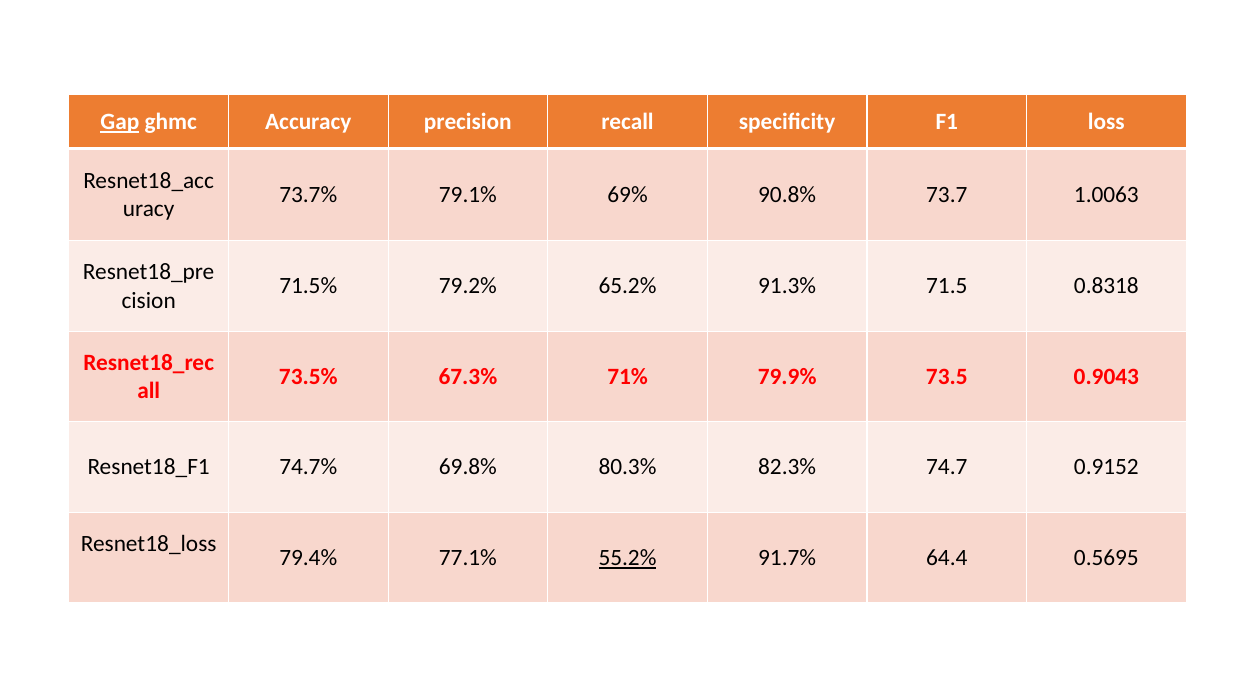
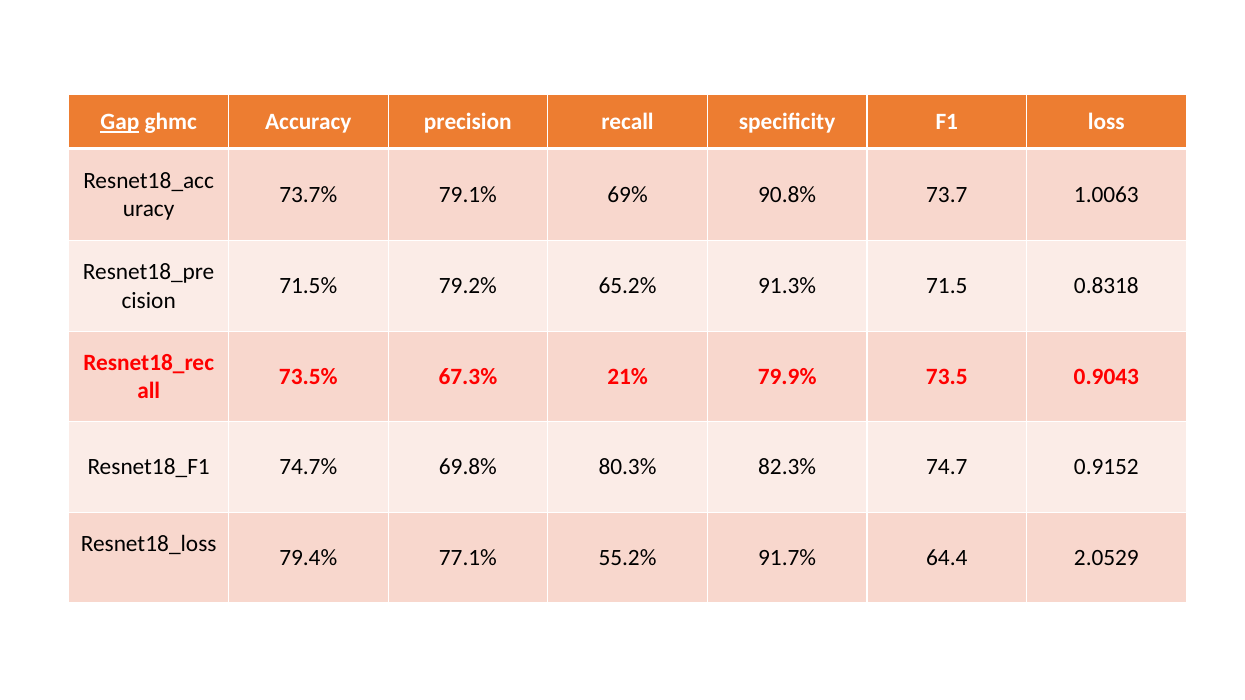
71%: 71% -> 21% (628, 377)
55.2% underline: present -> none (627, 558)
0.5695: 0.5695 -> 2.0529 (1106, 558)
